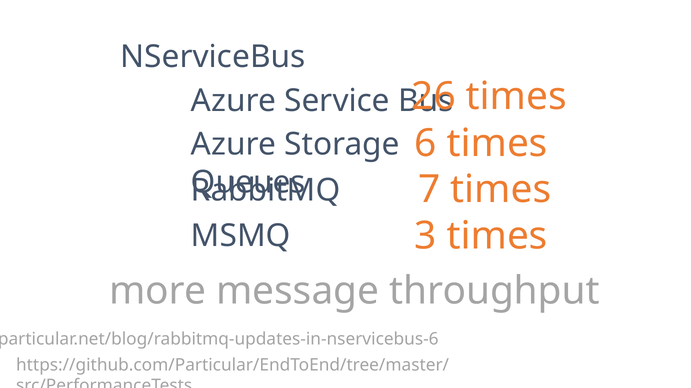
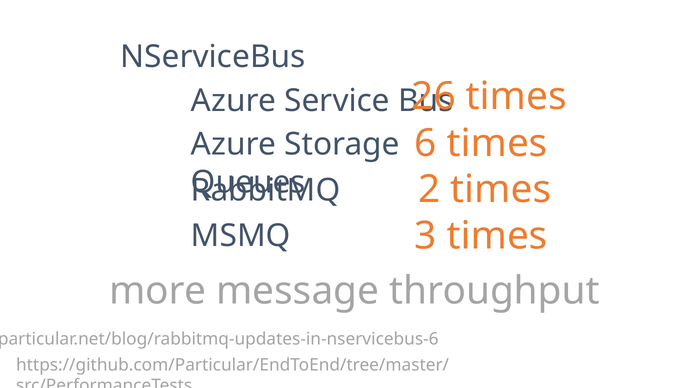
7: 7 -> 2 (429, 190)
